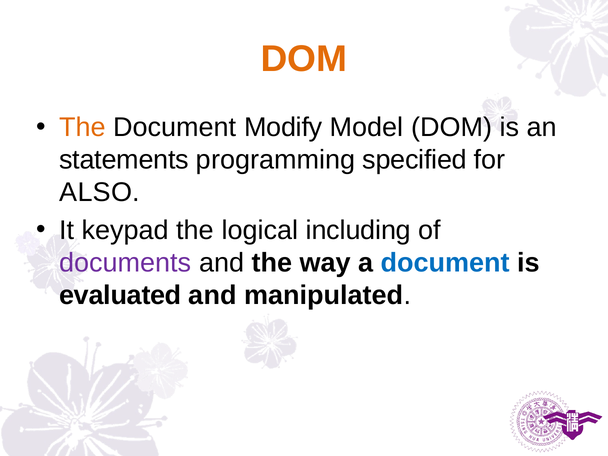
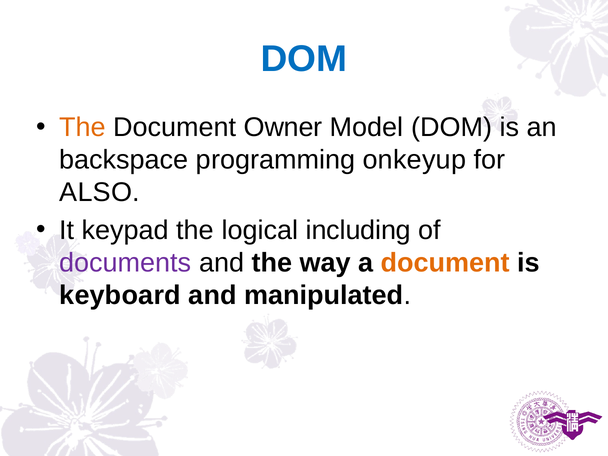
DOM colour: orange -> blue (304, 59)
Modify: Modify -> Owner (283, 128)
statements: statements -> backspace (124, 160)
specified: specified -> onkeyup (414, 160)
document colour: blue -> orange (445, 263)
evaluated: evaluated -> keyboard (120, 295)
